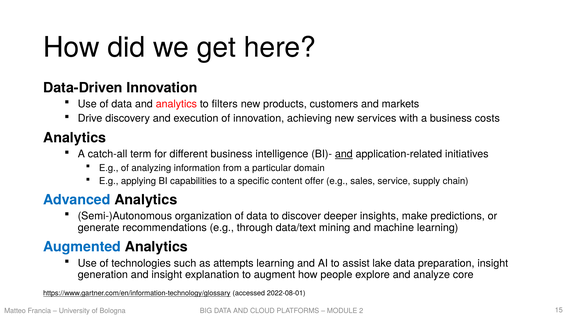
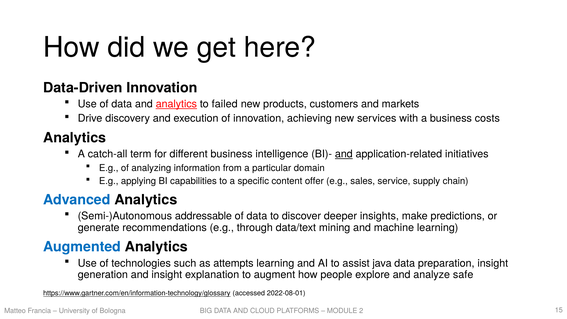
analytics underline: none -> present (176, 104)
filters: filters -> failed (225, 104)
organization: organization -> addressable (203, 216)
lake: lake -> java (382, 263)
core: core -> safe (463, 275)
